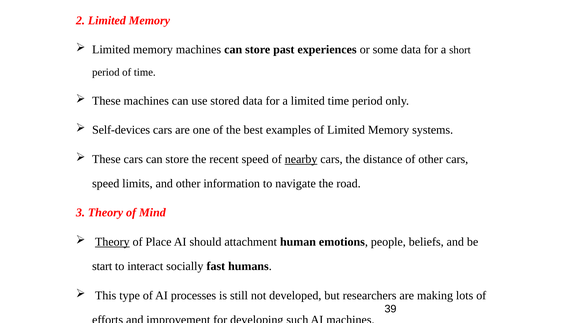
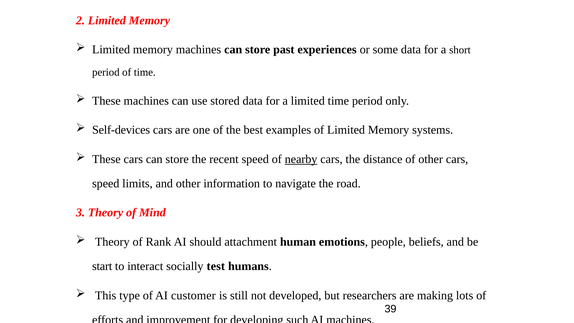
Theory underline: present -> none (112, 242)
Place: Place -> Rank (158, 242)
fast: fast -> test (216, 266)
processes: processes -> customer (193, 295)
